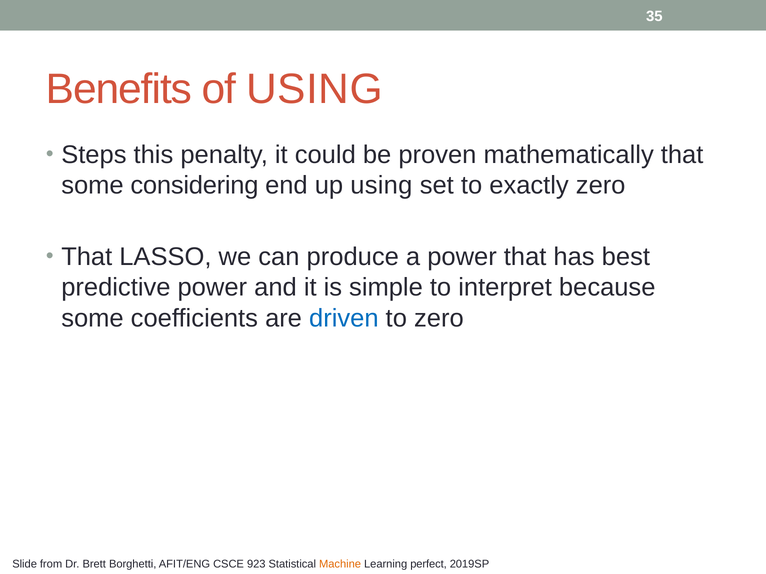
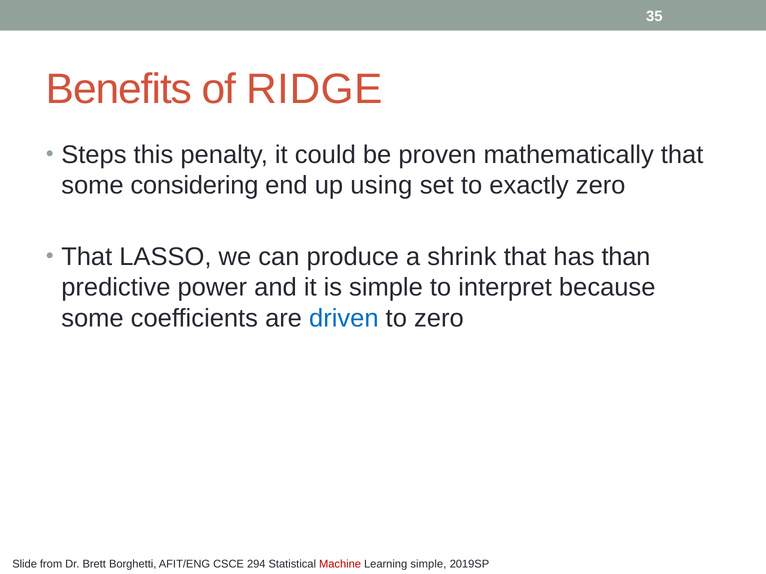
of USING: USING -> RIDGE (314, 89)
a power: power -> shrink (462, 257)
best: best -> than (626, 257)
923: 923 -> 294 (256, 564)
Machine colour: orange -> red (340, 564)
Learning perfect: perfect -> simple (428, 564)
